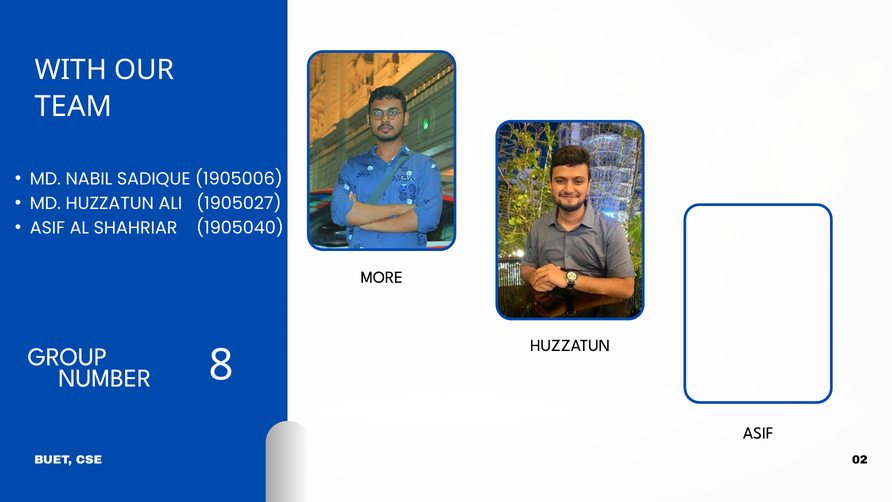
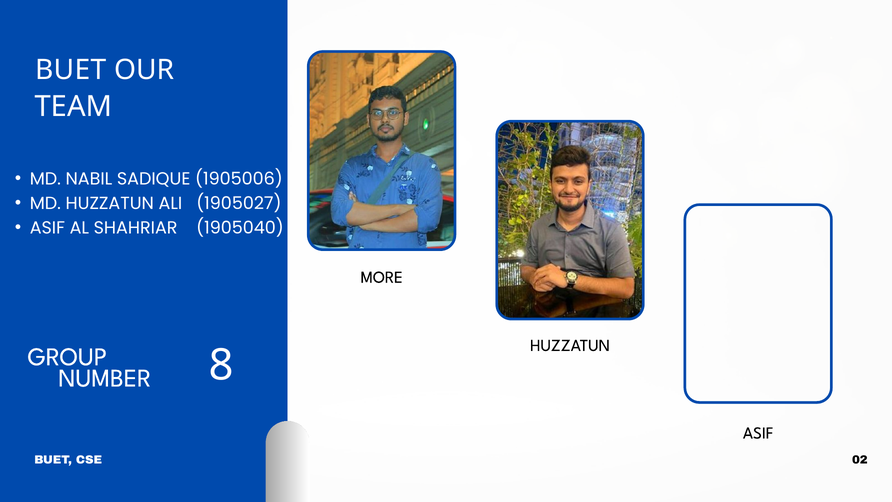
WITH: WITH -> BUET (71, 70)
